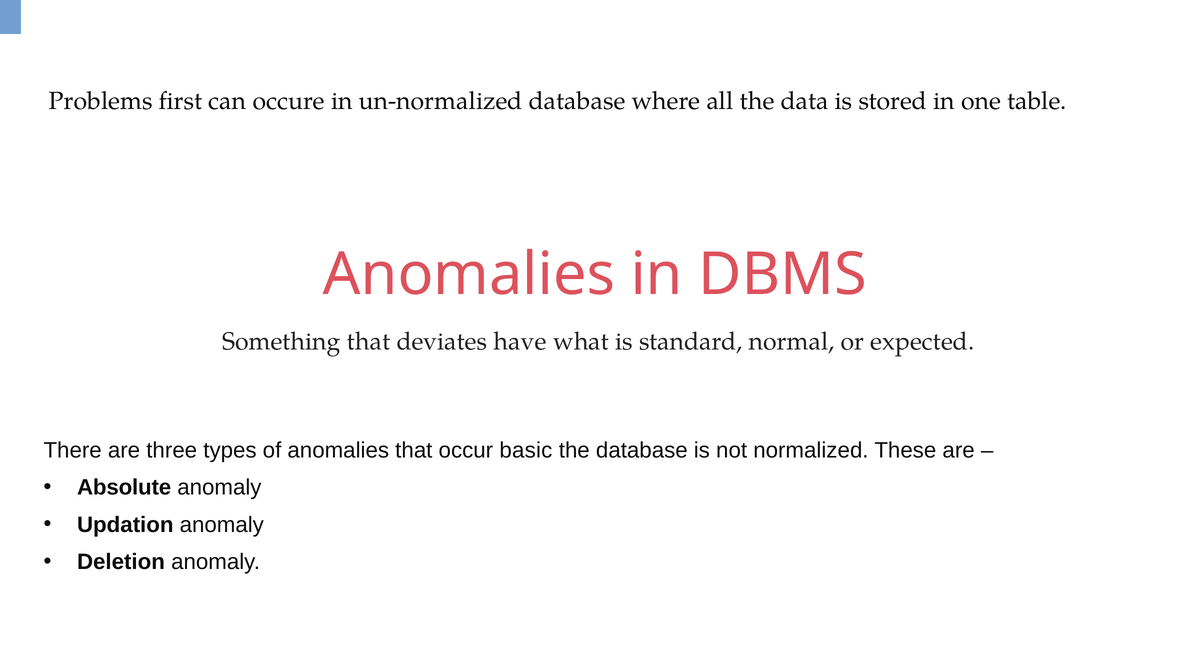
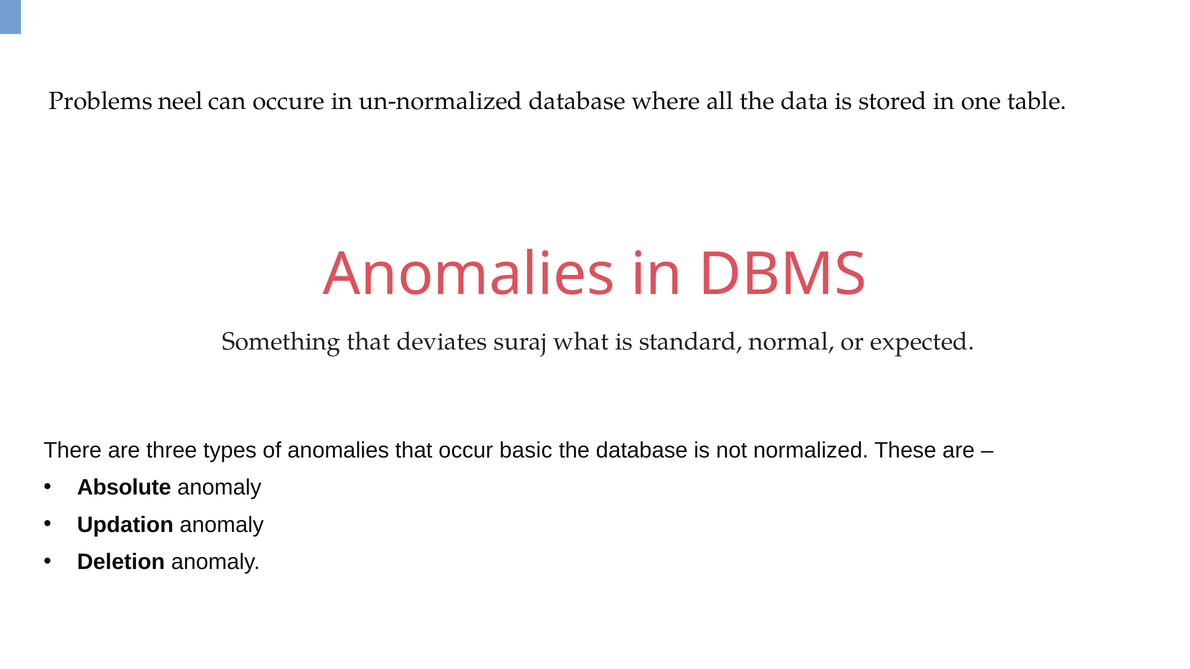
first: first -> neel (181, 101)
have: have -> suraj (520, 342)
